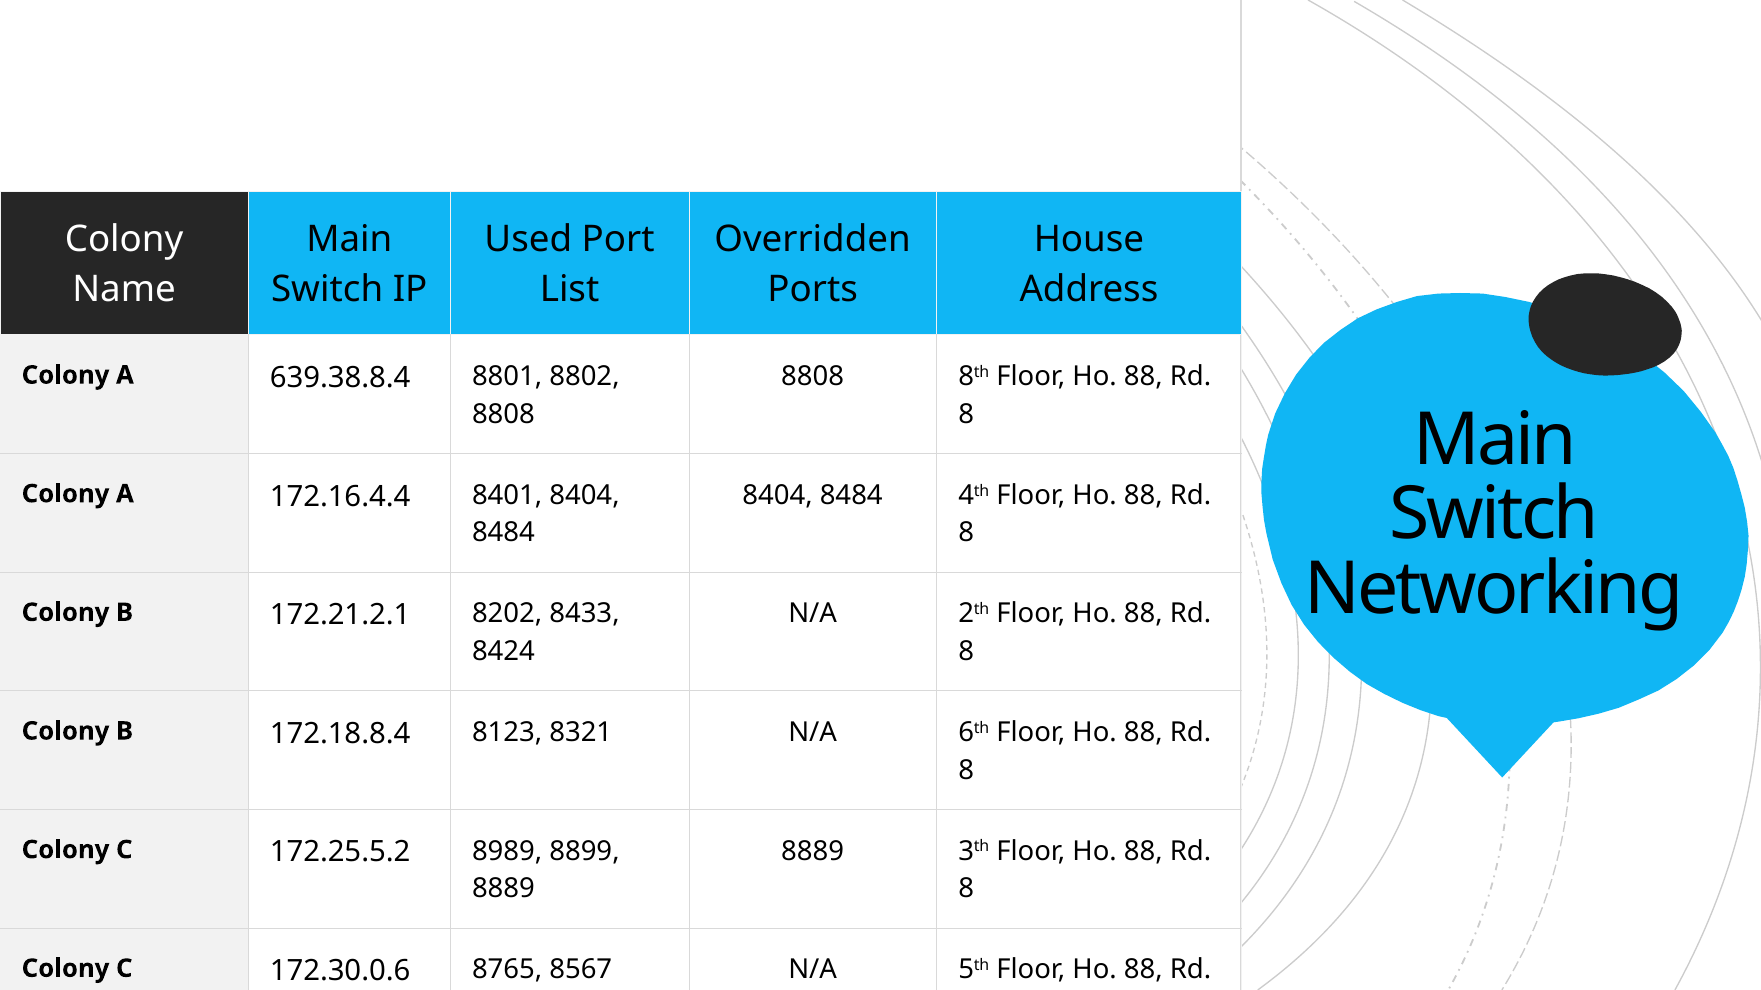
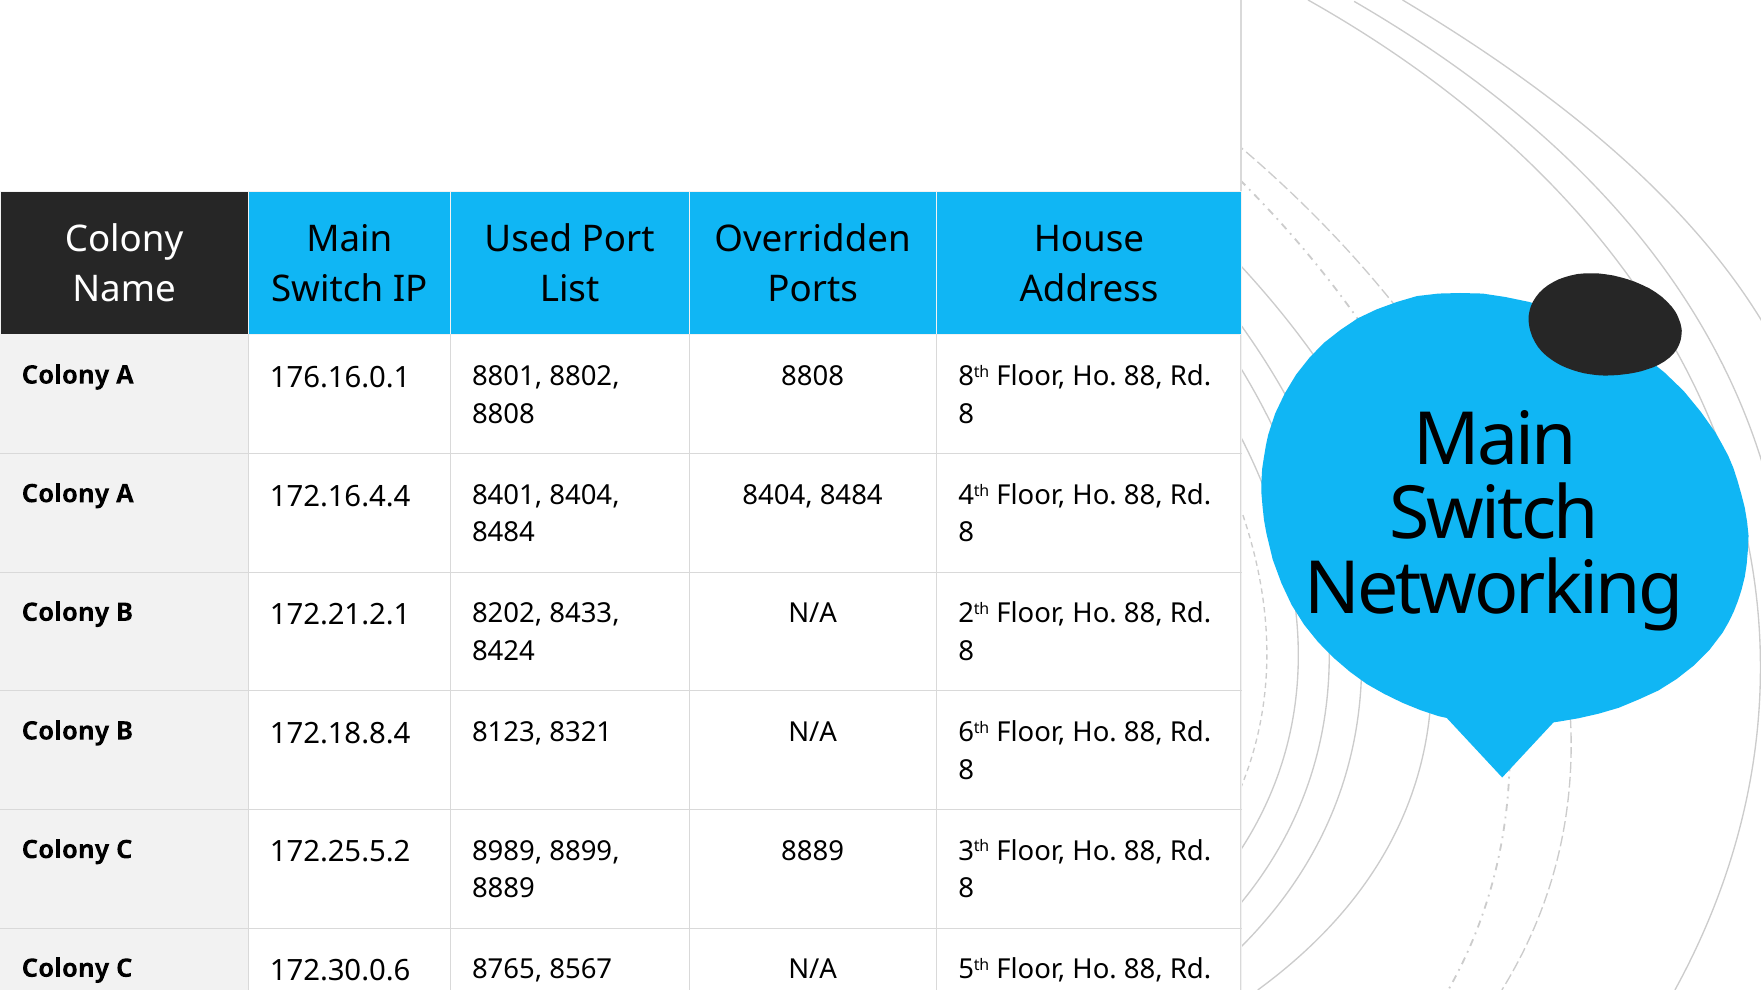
639.38.8.4: 639.38.8.4 -> 176.16.0.1 (340, 378)
